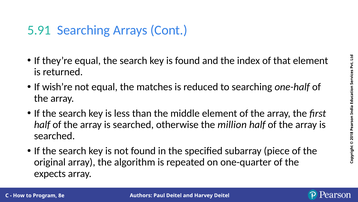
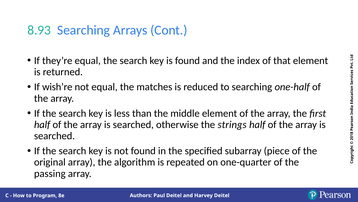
5.91: 5.91 -> 8.93 (39, 30)
million: million -> strings (232, 124)
expects: expects -> passing (50, 173)
